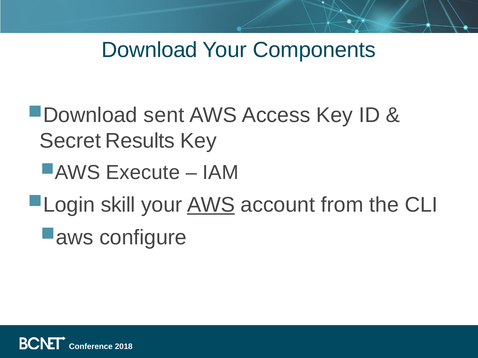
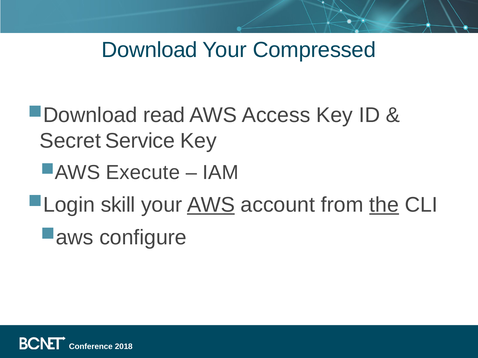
Components: Components -> Compressed (314, 50)
sent: sent -> read (164, 115)
Results: Results -> Service (140, 141)
the underline: none -> present (384, 205)
